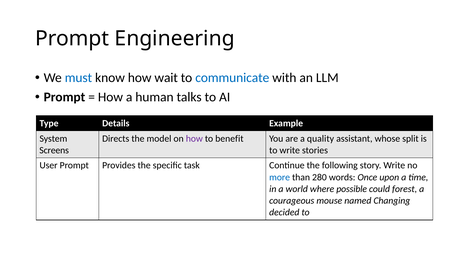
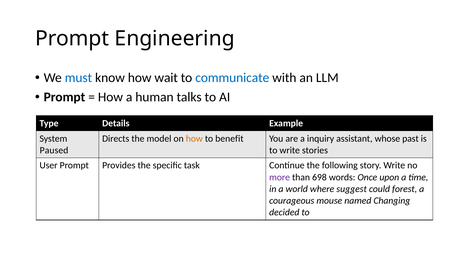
how colour: purple -> orange (194, 138)
quality: quality -> inquiry (321, 138)
split: split -> past (411, 138)
Screens: Screens -> Paused (54, 150)
more colour: blue -> purple (280, 177)
280: 280 -> 698 (319, 177)
possible: possible -> suggest (352, 189)
